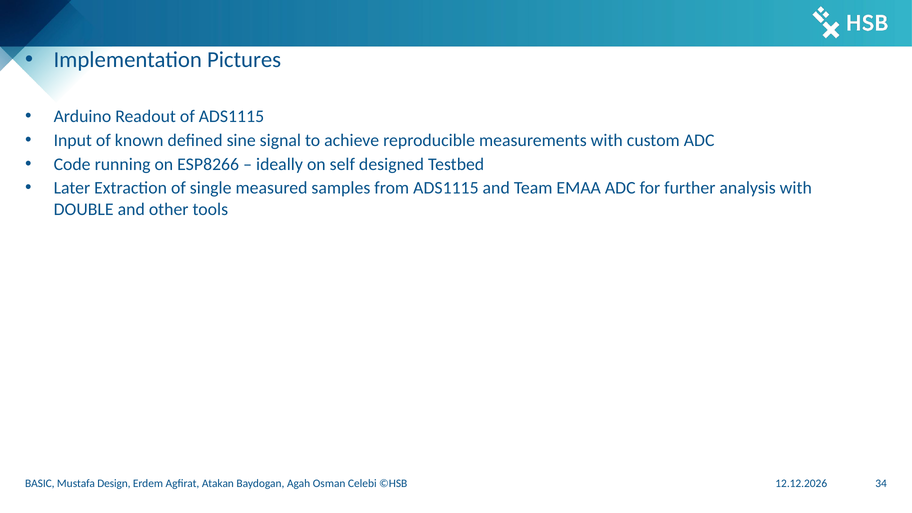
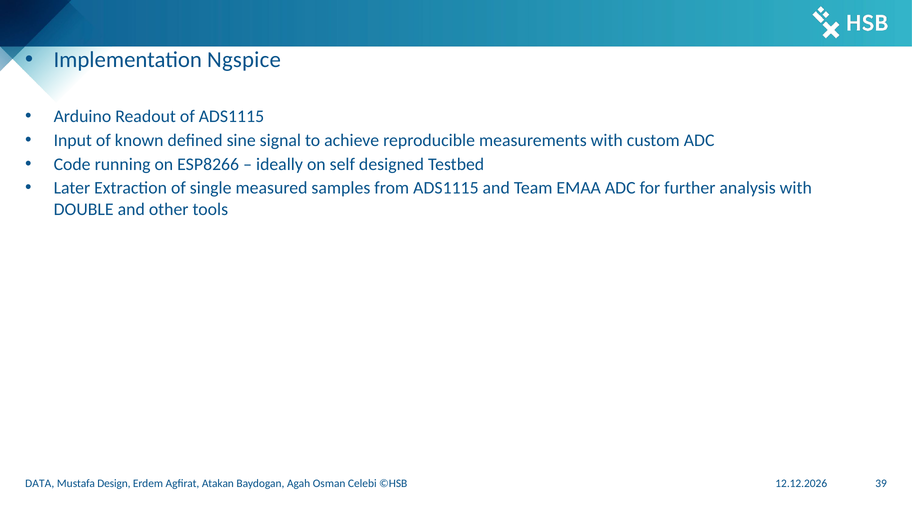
Pictures: Pictures -> Ngspice (244, 60)
34: 34 -> 39 (881, 483)
BASIC: BASIC -> DATA (40, 483)
